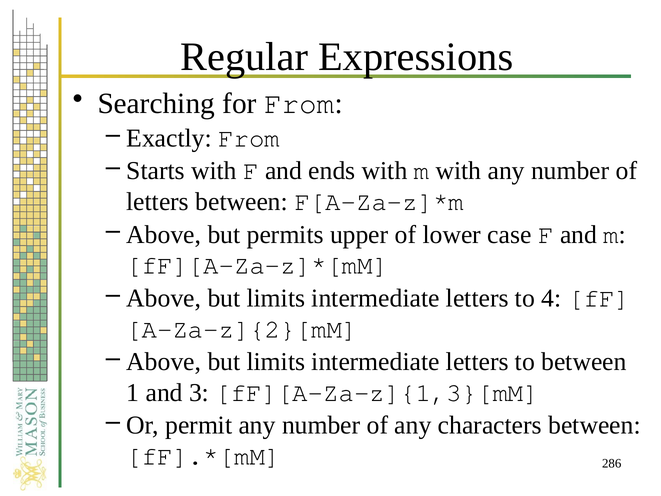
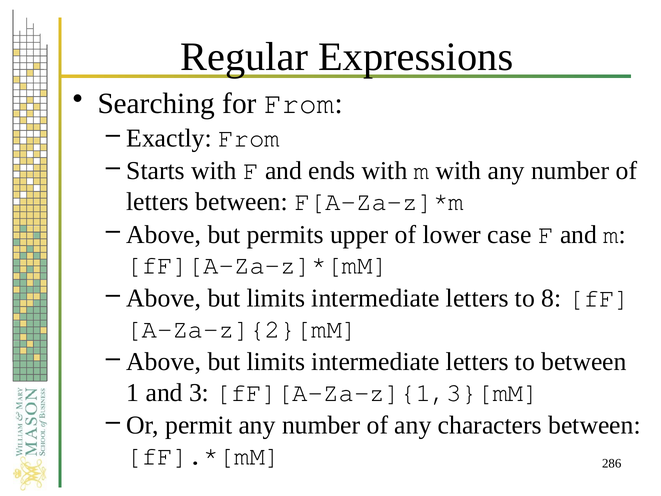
4: 4 -> 8 (551, 298)
